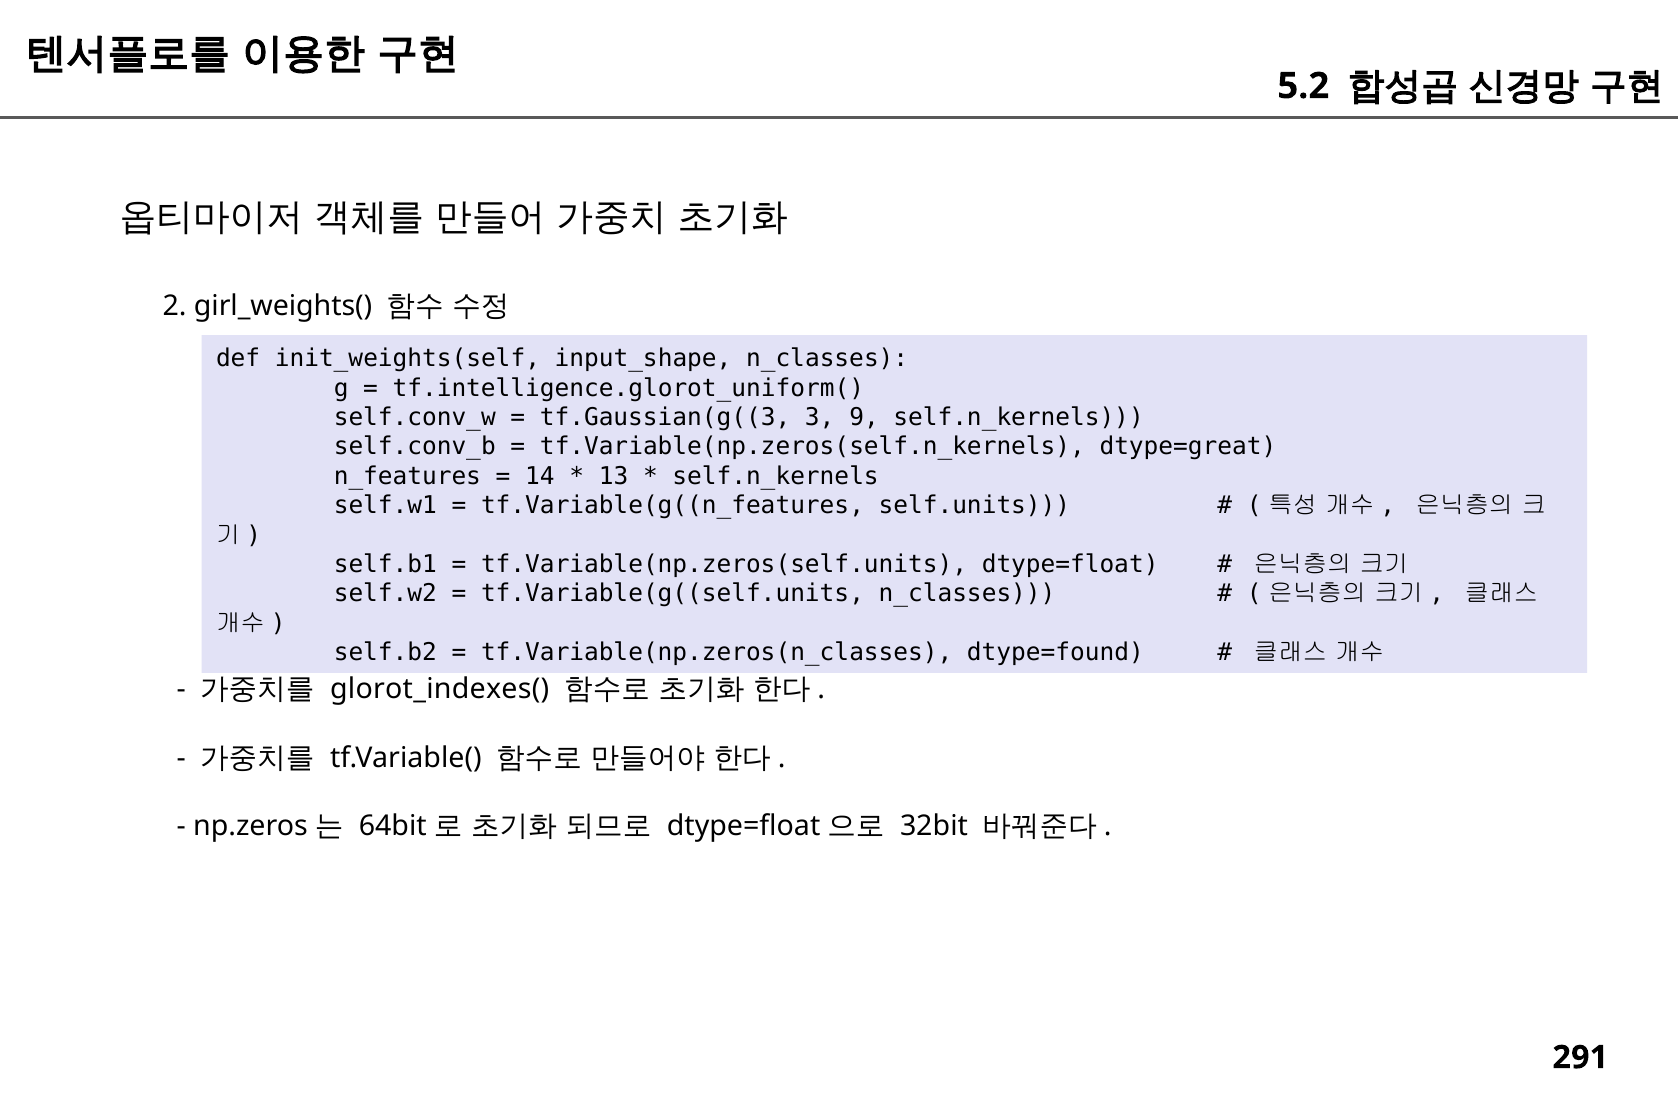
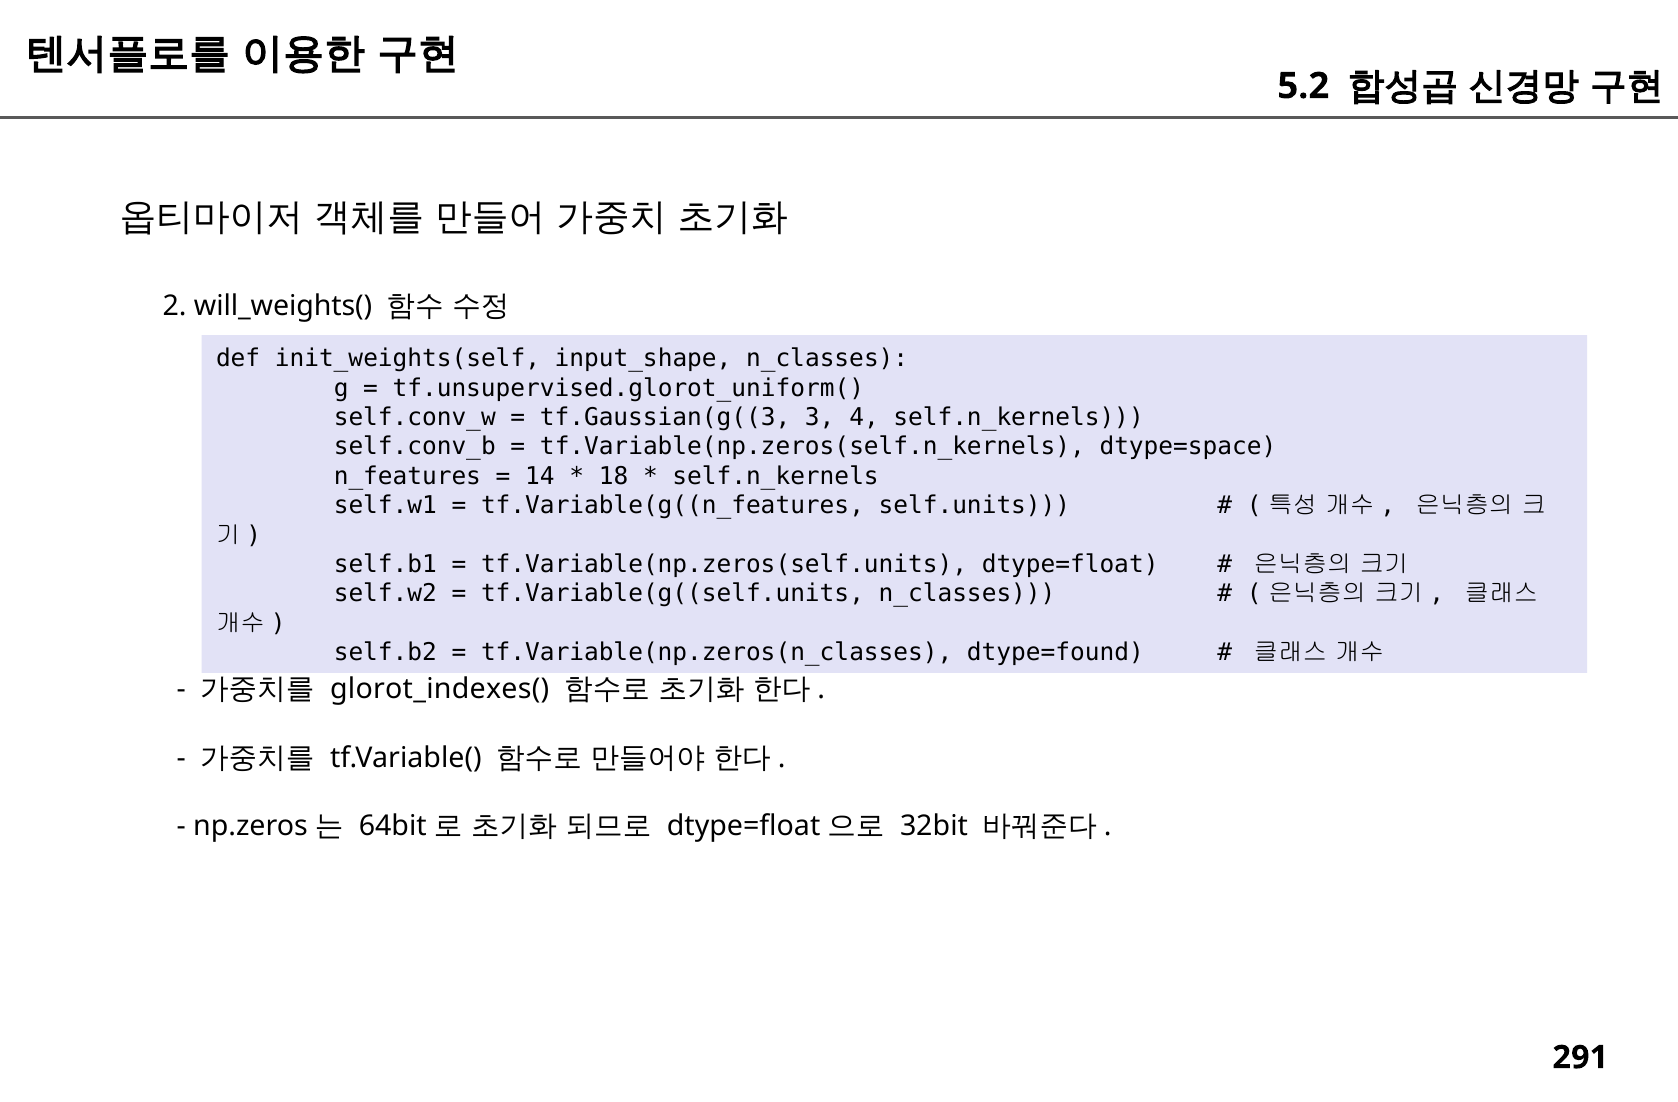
girl_weights(: girl_weights( -> will_weights( (283, 307)
tf.intelligence.glorot_uniform(: tf.intelligence.glorot_uniform( -> tf.unsupervised.glorot_uniform( (628, 388)
9: 9 -> 4 (864, 418)
dtype=great: dtype=great -> dtype=space (1188, 447)
13: 13 -> 18 (614, 476)
